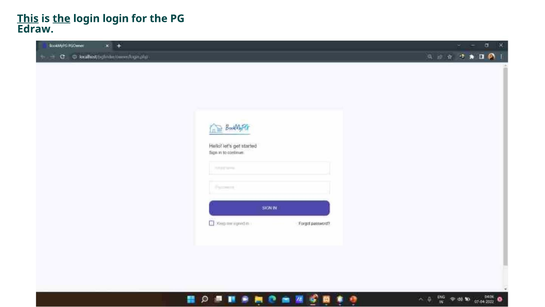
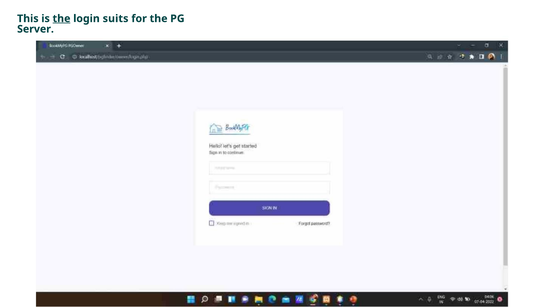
This underline: present -> none (28, 19)
login login: login -> suits (116, 19)
Edraw: Edraw -> Server (35, 29)
